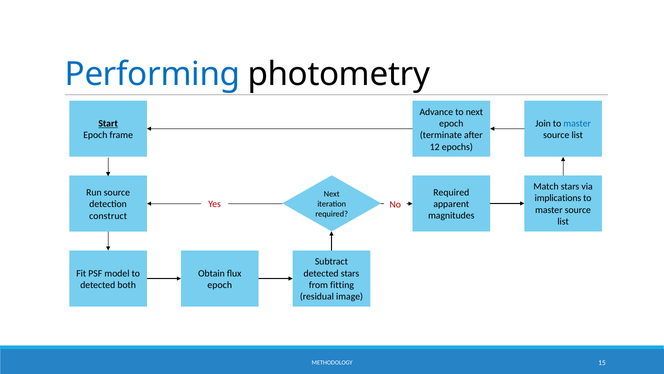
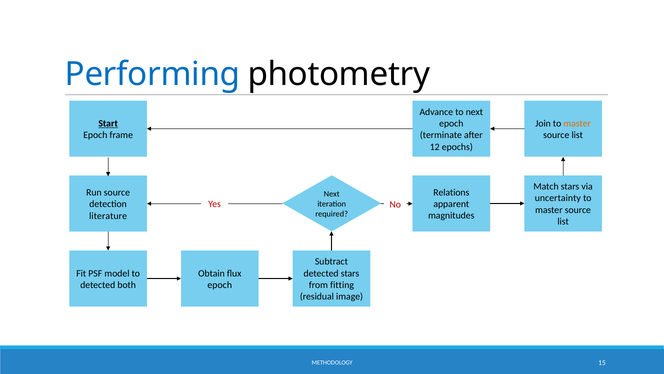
master colour: blue -> orange (577, 123)
Required: Required -> Relations (451, 192)
implications: implications -> uncertainty (558, 198)
construct: construct -> literature (108, 216)
